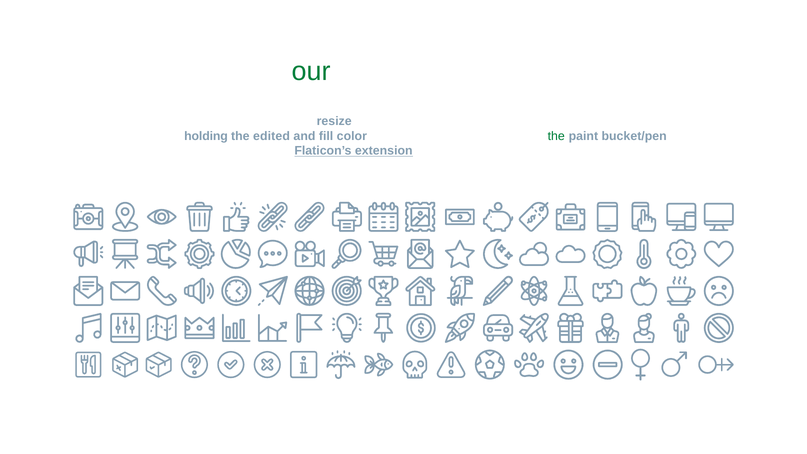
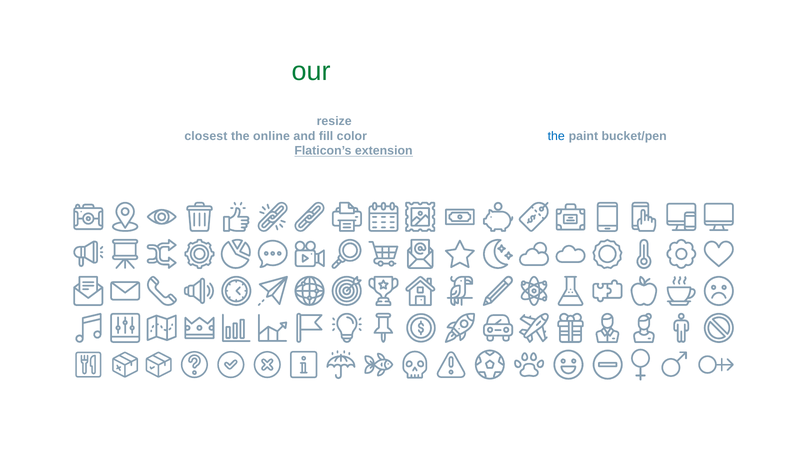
holding: holding -> closest (206, 136)
edited: edited -> online (271, 136)
the colour: green -> blue (556, 136)
